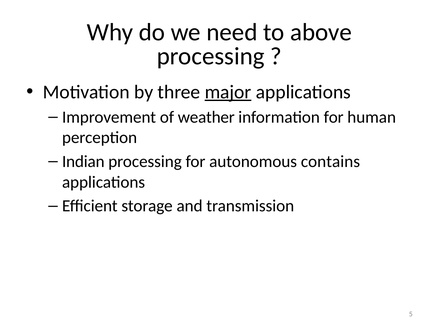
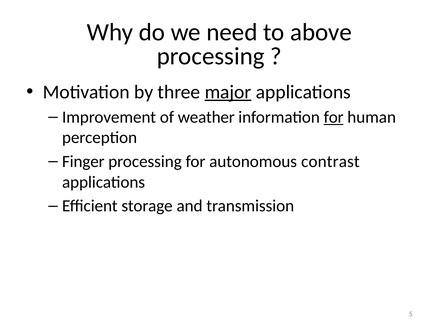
for underline: none -> present (334, 117)
Indian: Indian -> Finger (83, 162)
contains: contains -> contrast (330, 162)
